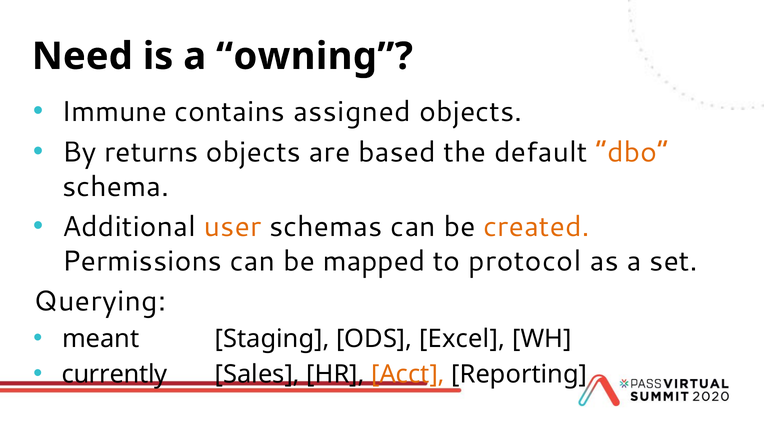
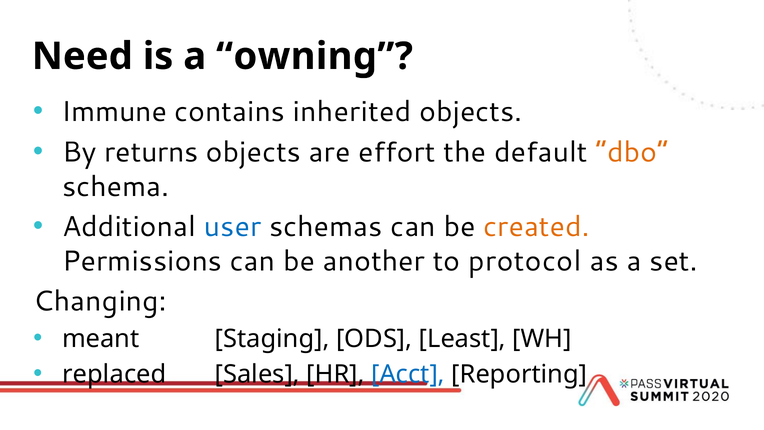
assigned: assigned -> inherited (352, 112)
based: based -> effort (397, 152)
user colour: orange -> blue (233, 227)
mapped: mapped -> another (374, 261)
Querying: Querying -> Changing (100, 301)
Excel: Excel -> Least (462, 338)
currently: currently -> replaced (114, 374)
Acct colour: orange -> blue (408, 374)
